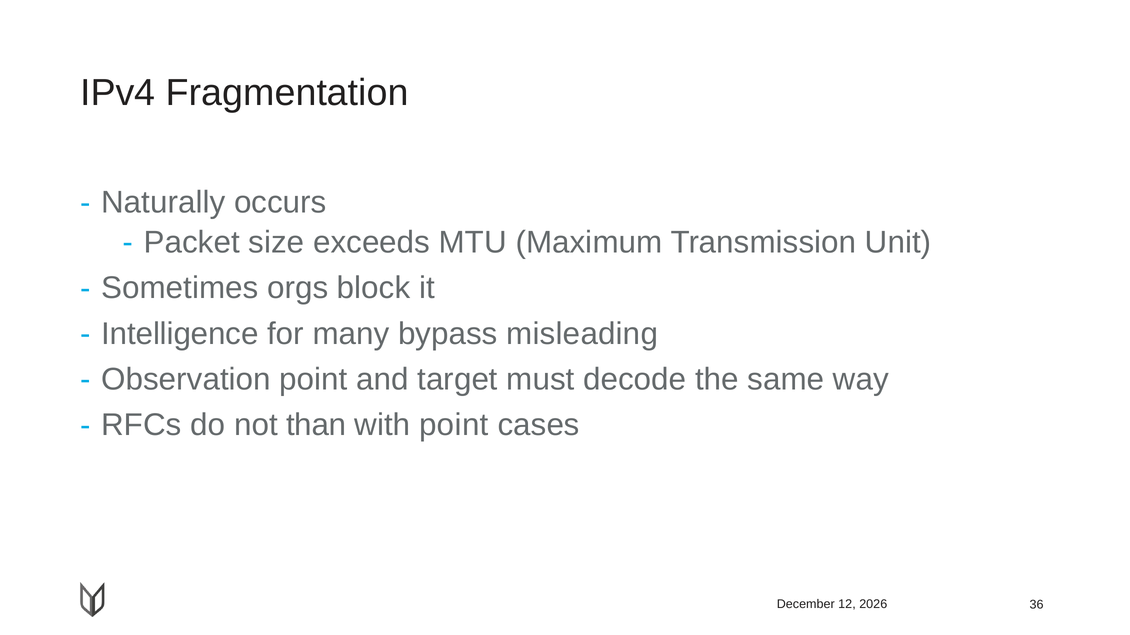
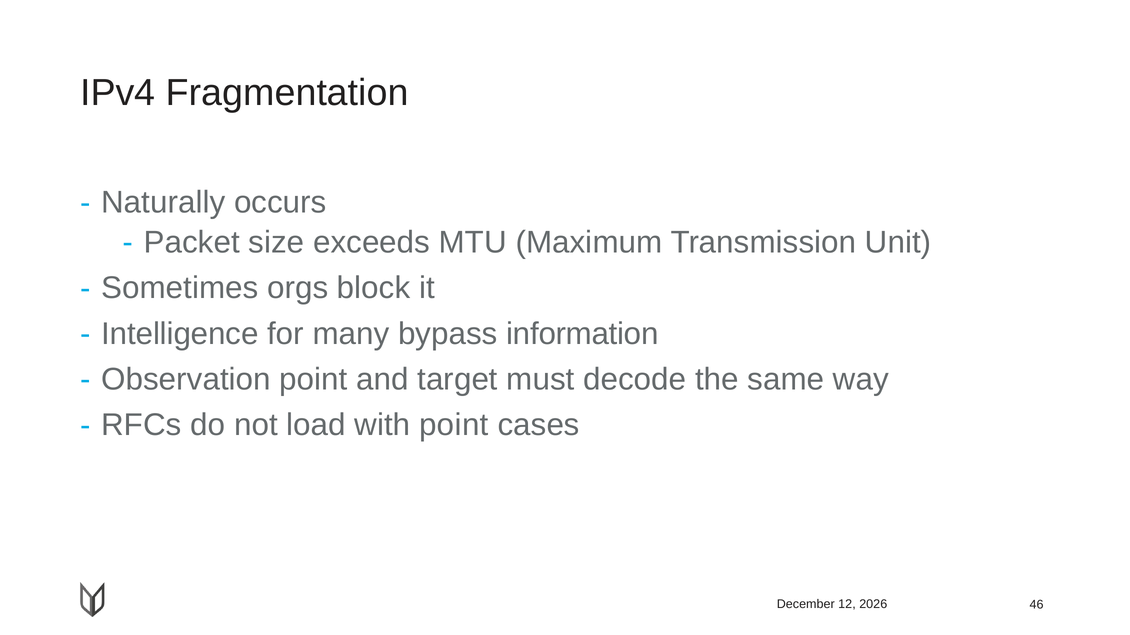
misleading: misleading -> information (582, 334)
than: than -> load (316, 426)
36: 36 -> 46 (1037, 605)
